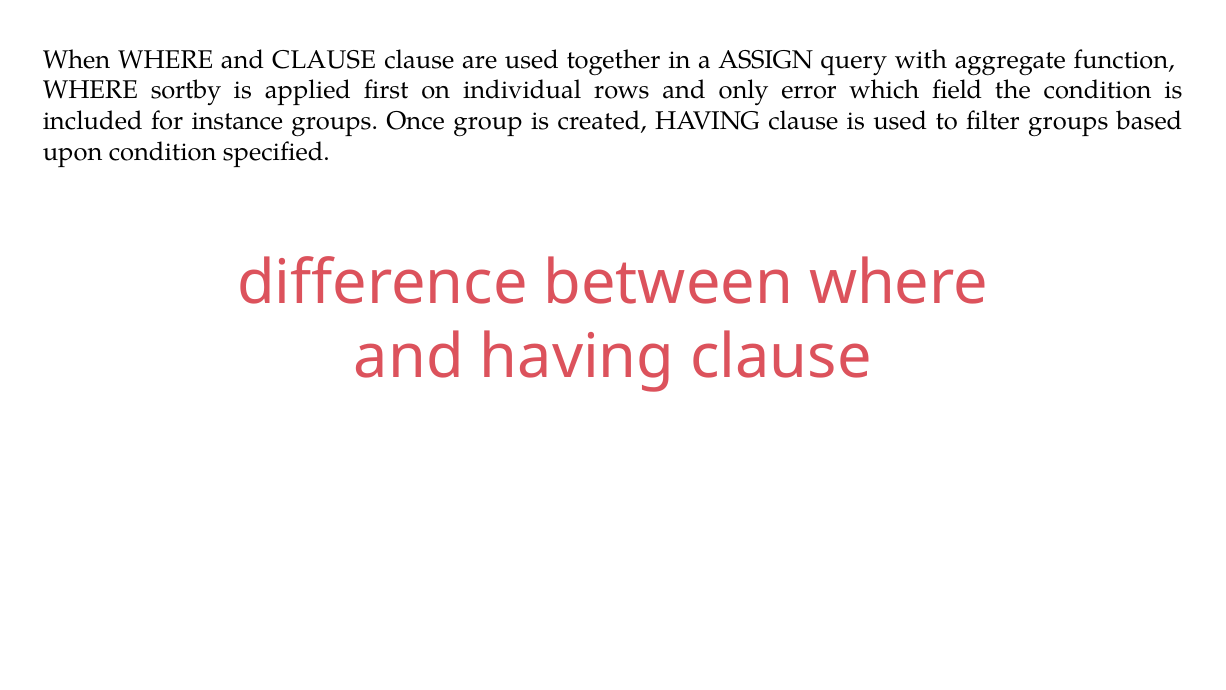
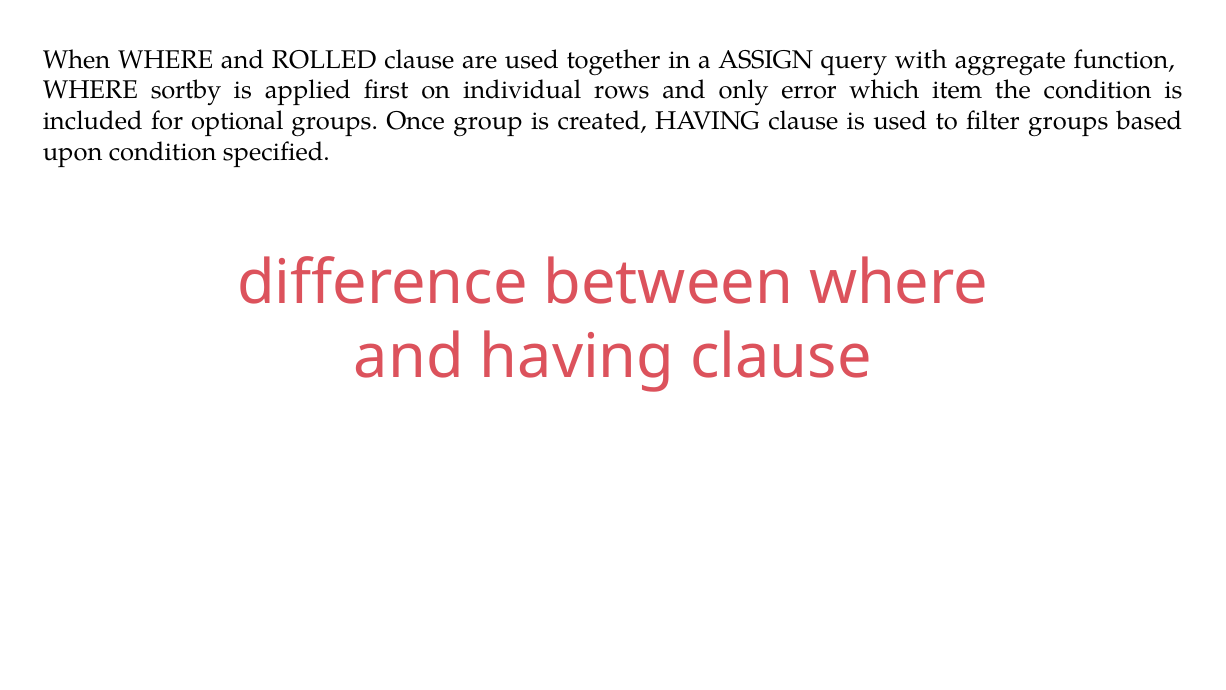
and CLAUSE: CLAUSE -> ROLLED (324, 60)
field: field -> item (957, 90)
instance: instance -> optional (237, 121)
